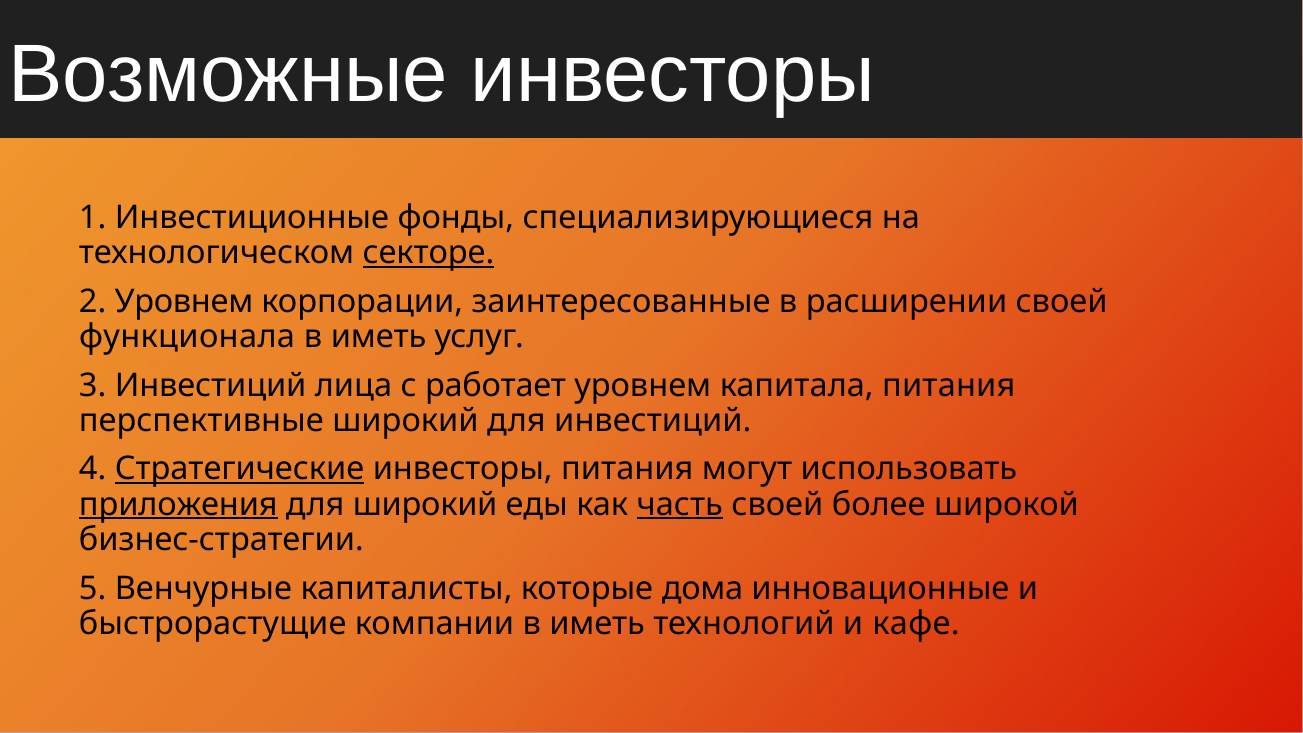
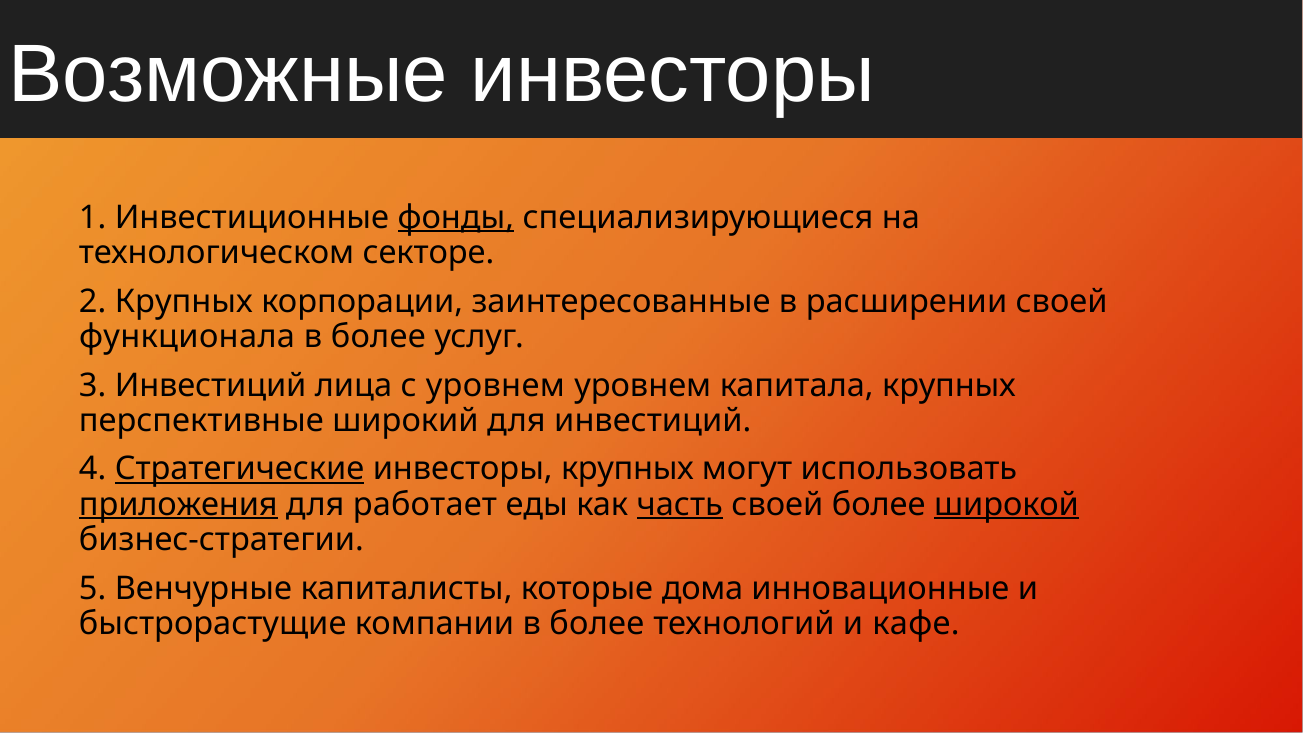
фонды underline: none -> present (456, 217)
секторе underline: present -> none (428, 253)
2 Уровнем: Уровнем -> Крупных (184, 301)
иметь: иметь -> более (378, 336)
с работает: работает -> уровнем (495, 385)
капитала питания: питания -> крупных (949, 385)
инвесторы питания: питания -> крупных (627, 469)
для широкий: широкий -> работает (425, 504)
широкой underline: none -> present (1007, 504)
компании в иметь: иметь -> более (597, 623)
